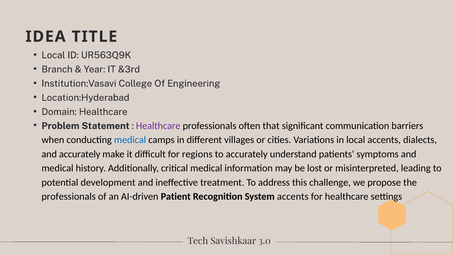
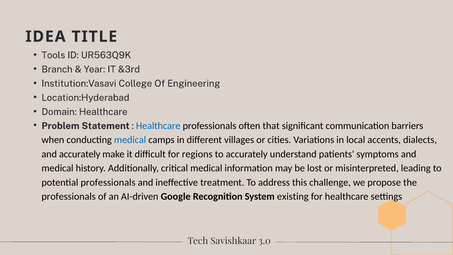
Local: Local -> Tools (53, 55)
Healthcare colour: purple -> blue (158, 126)
potential development: development -> professionals (108, 182)
Patient: Patient -> Google (176, 196)
System accents: accents -> existing (293, 196)
